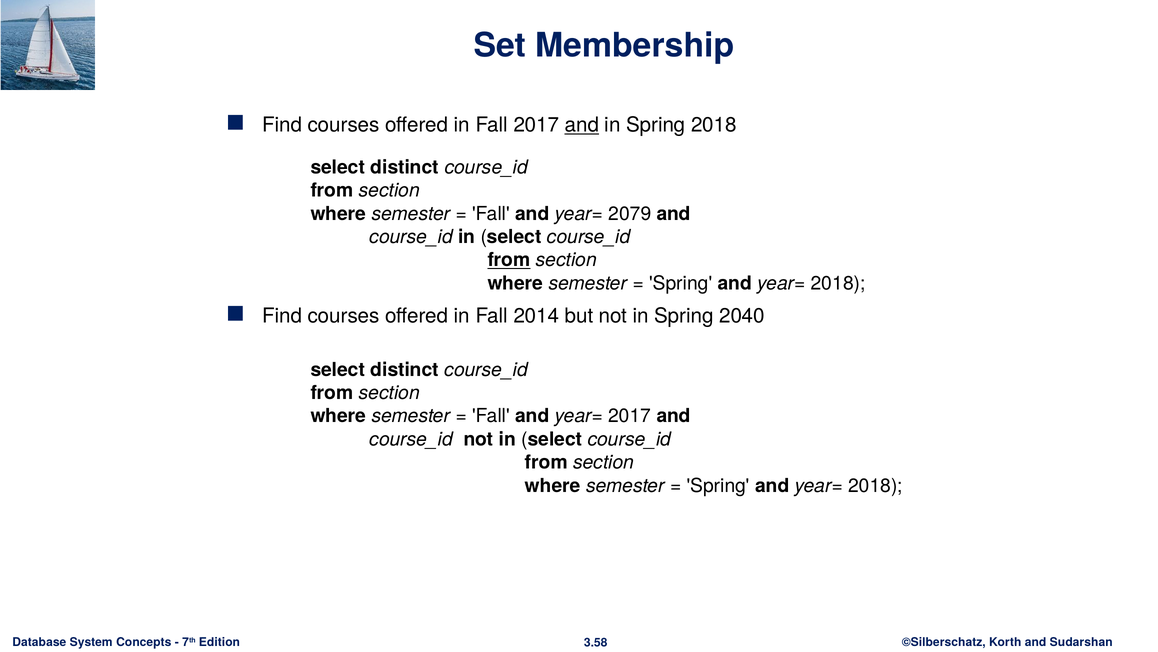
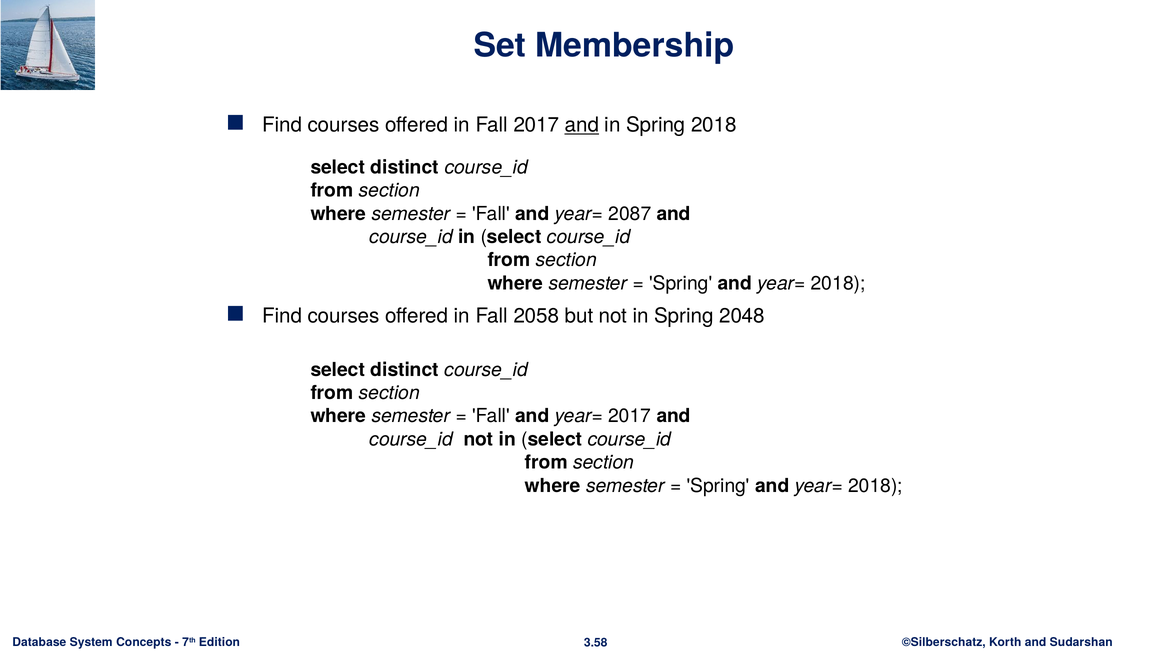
2079: 2079 -> 2087 (630, 214)
from underline: present -> none (509, 260)
2014: 2014 -> 2058 (536, 316)
2040: 2040 -> 2048 (742, 316)
